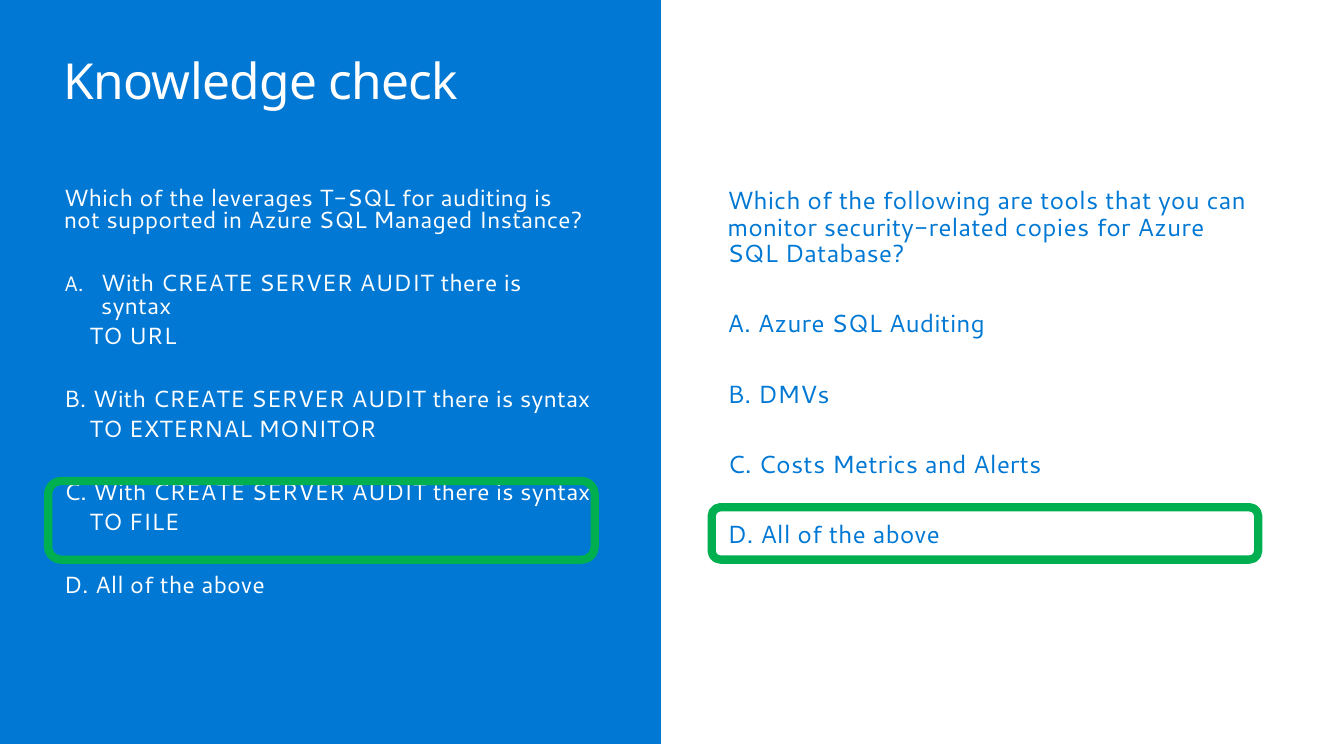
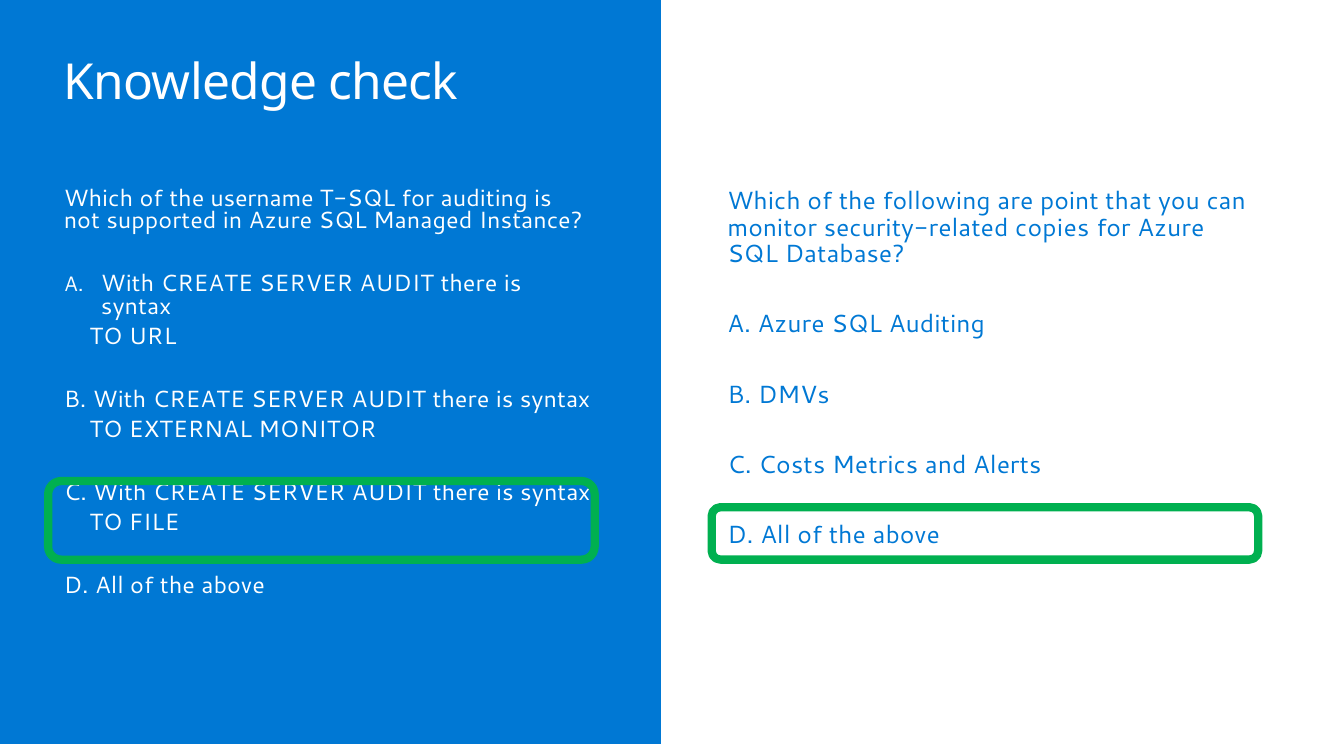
leverages: leverages -> username (262, 198)
tools: tools -> point (1069, 201)
